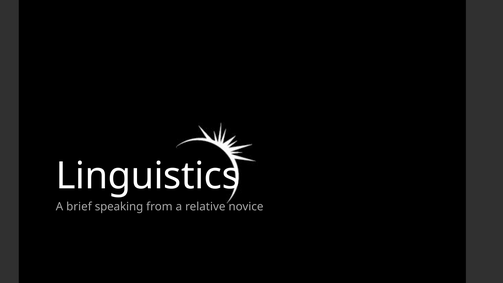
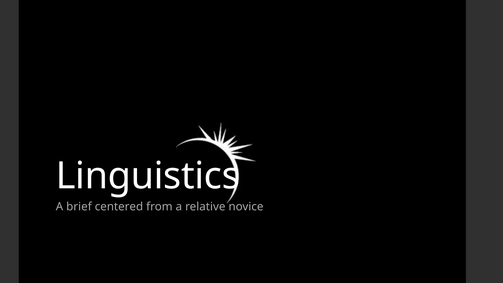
speaking: speaking -> centered (119, 207)
